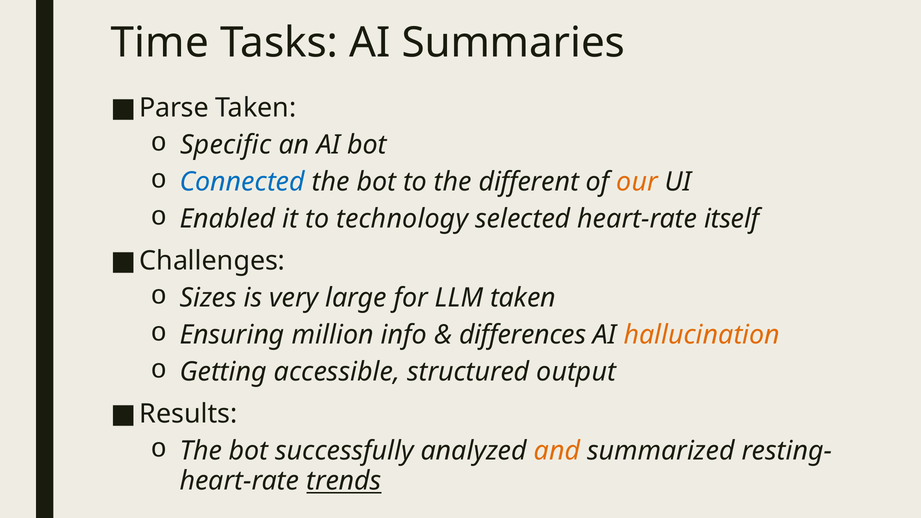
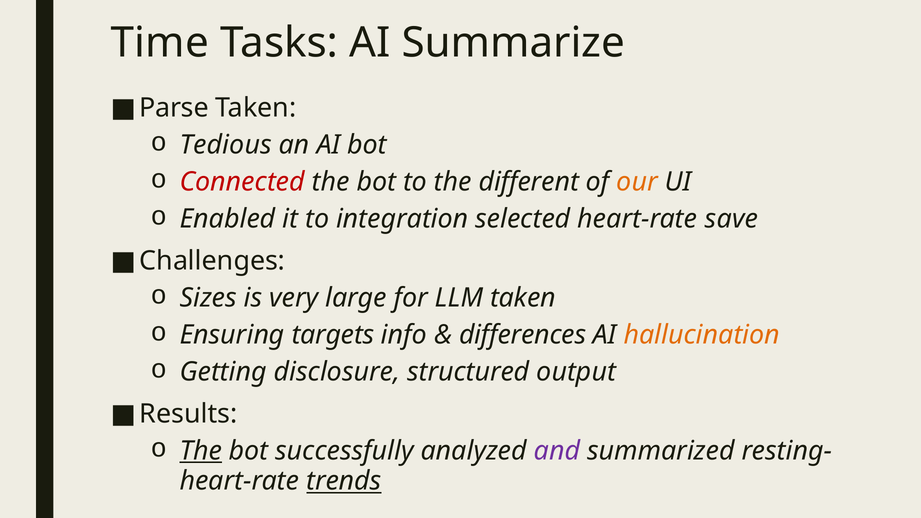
Summaries: Summaries -> Summarize (513, 43)
Specific: Specific -> Tedious (226, 145)
Connected colour: blue -> red (242, 182)
technology: technology -> integration (402, 219)
itself: itself -> save (731, 219)
million: million -> targets (333, 335)
accessible: accessible -> disclosure (337, 372)
The underline: none -> present (201, 451)
and colour: orange -> purple (557, 451)
